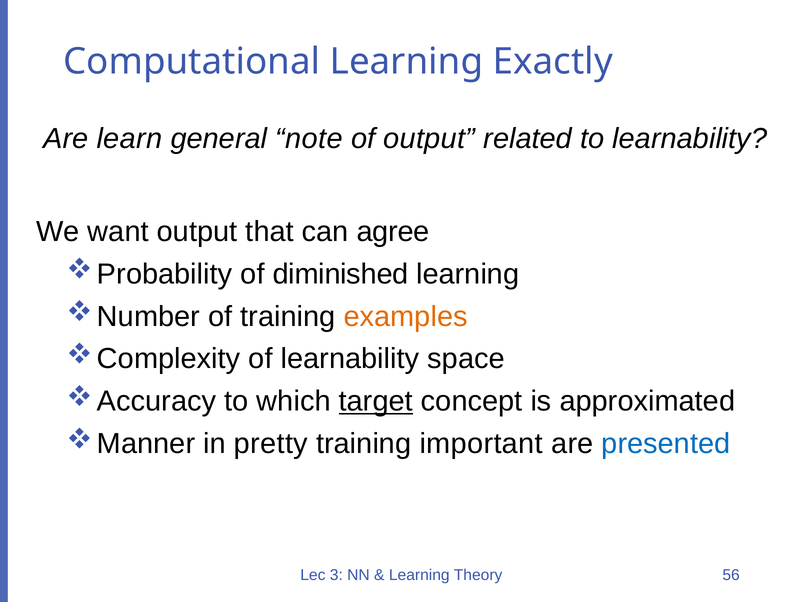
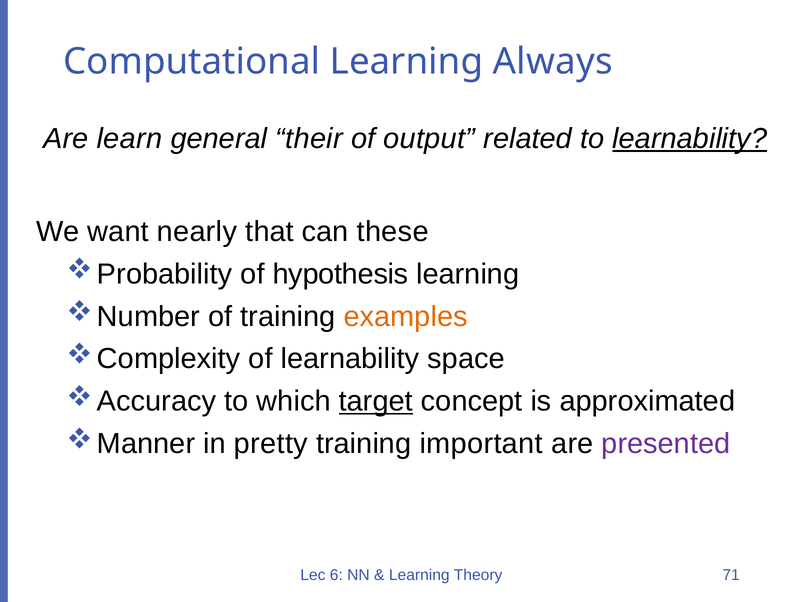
Exactly: Exactly -> Always (553, 61)
note: note -> their (309, 139)
learnability underline: none -> present (690, 139)
want output: output -> nearly (197, 232)
agree: agree -> these (393, 232)
diminished: diminished -> hypothesis (340, 274)
presented colour: blue -> purple (666, 444)
3: 3 -> 6 (336, 575)
56: 56 -> 71 (731, 575)
